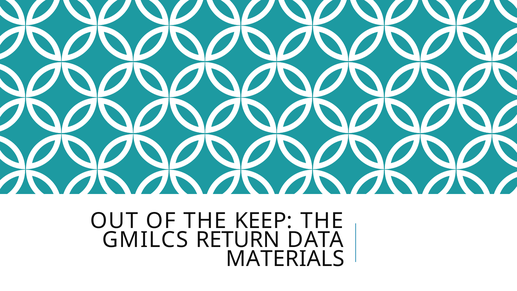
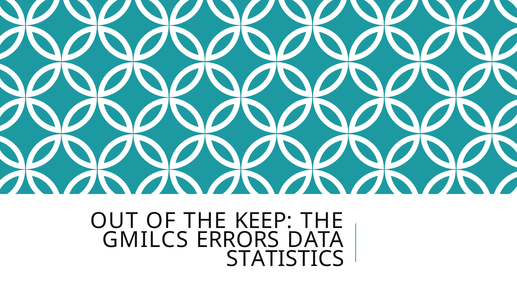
RETURN: RETURN -> ERRORS (238, 240)
MATERIALS: MATERIALS -> STATISTICS (285, 259)
